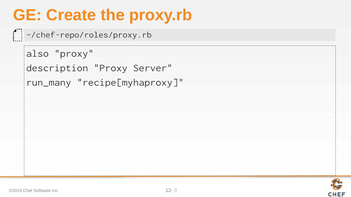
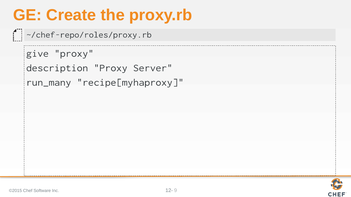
also: also -> give (37, 53)
